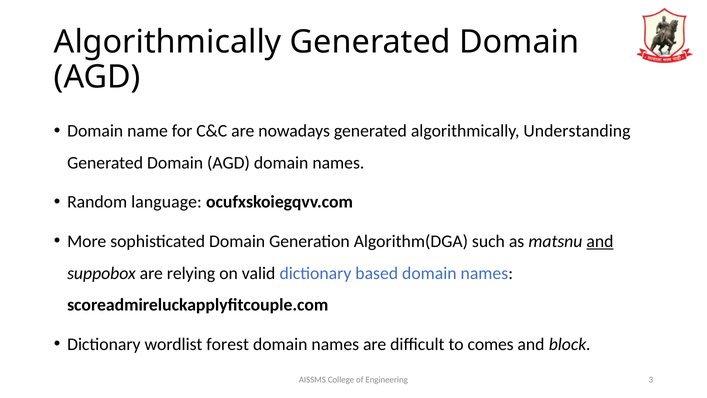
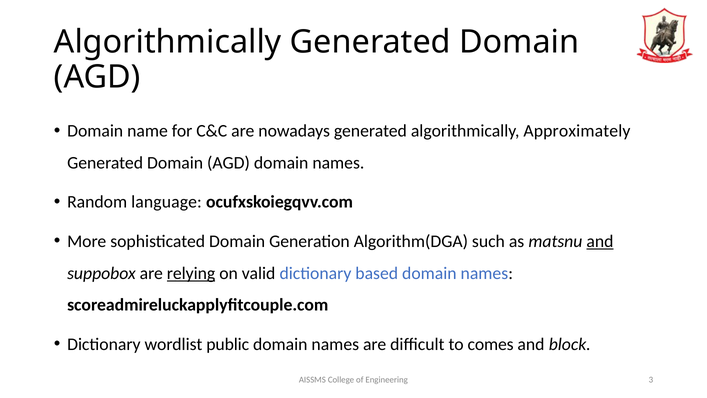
Understanding: Understanding -> Approximately (577, 131)
relying underline: none -> present (191, 273)
forest: forest -> public (228, 344)
